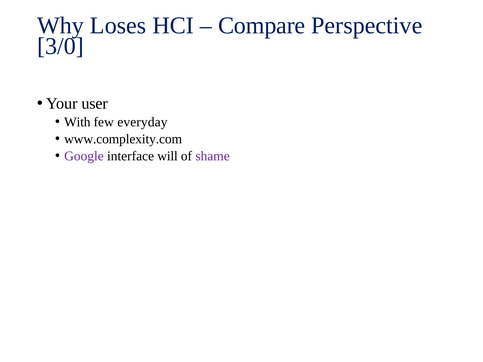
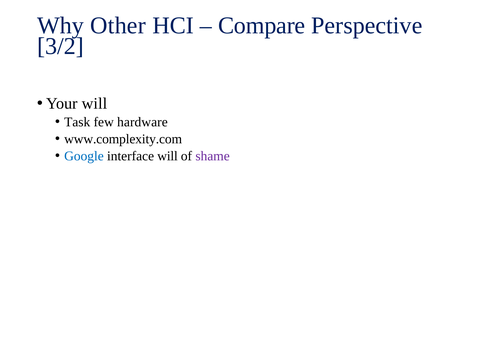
Loses: Loses -> Other (118, 26)
3/0: 3/0 -> 3/2 (60, 46)
Your user: user -> will (94, 104)
With: With -> Task (77, 122)
everyday: everyday -> hardware (142, 122)
Google colour: purple -> blue (84, 156)
